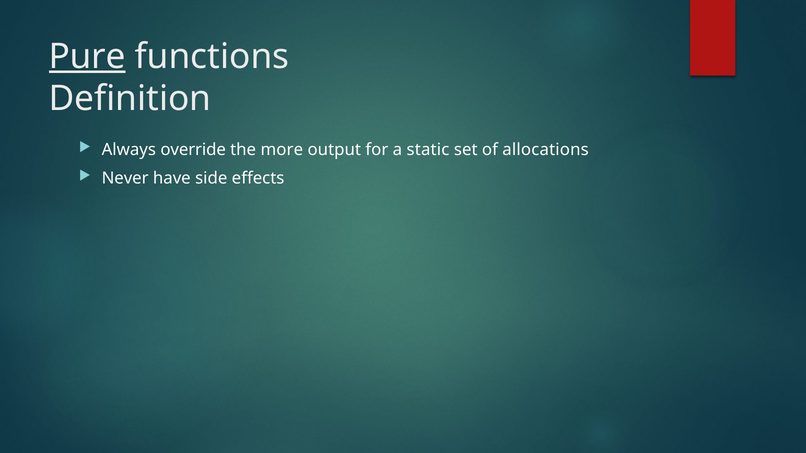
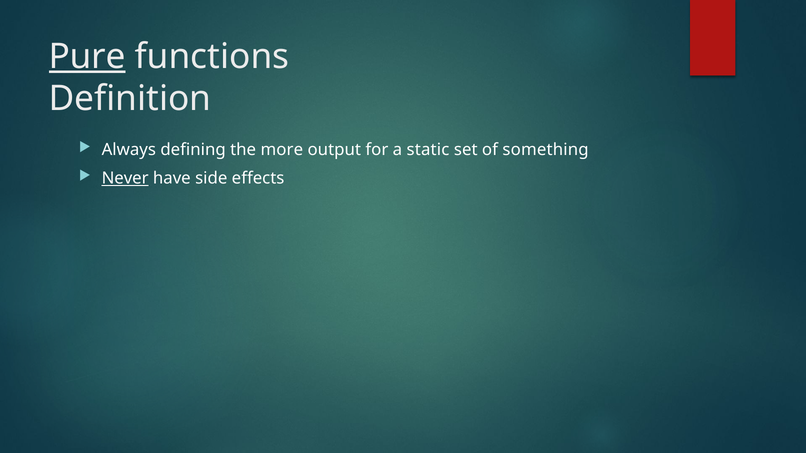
override: override -> defining (193, 150)
allocations: allocations -> something (546, 150)
Never underline: none -> present (125, 179)
